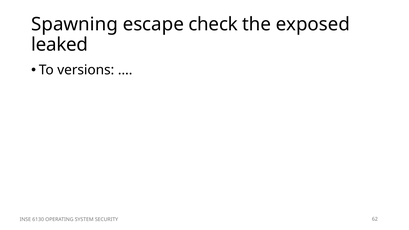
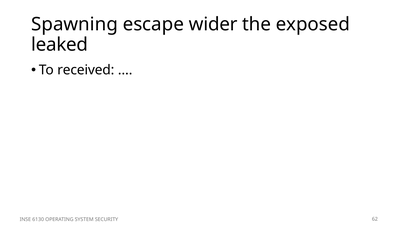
check: check -> wider (213, 24)
versions: versions -> received (86, 70)
